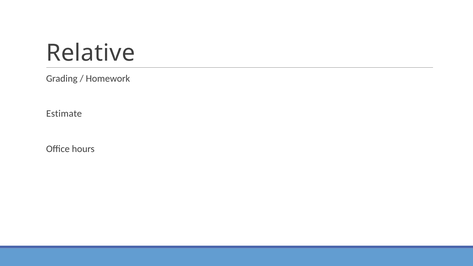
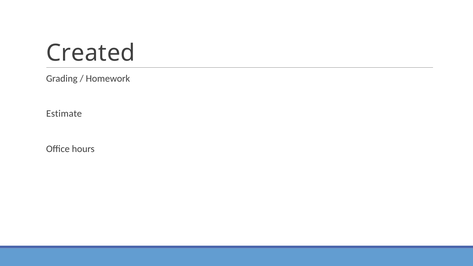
Relative: Relative -> Created (91, 53)
